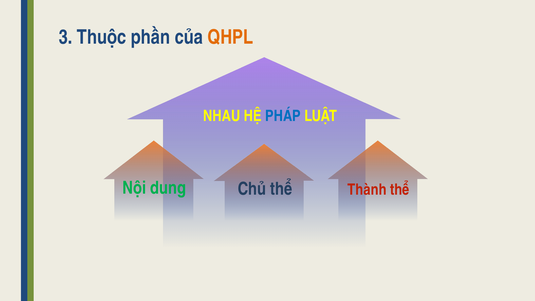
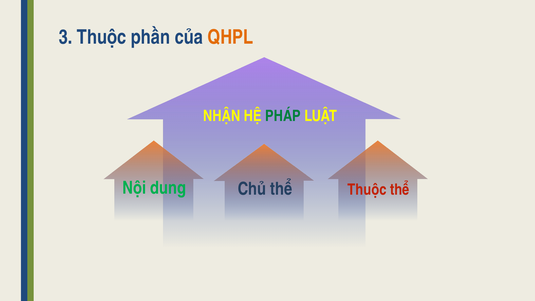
NHAU: NHAU -> NHẬN (222, 116)
PHÁP colour: blue -> green (283, 116)
thể Thành: Thành -> Thuộc (367, 190)
